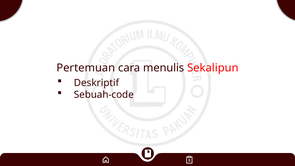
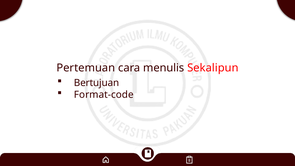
Deskriptif: Deskriptif -> Bertujuan (97, 83)
Sebuah-code: Sebuah-code -> Format-code (104, 95)
